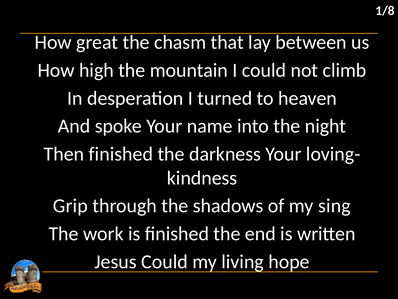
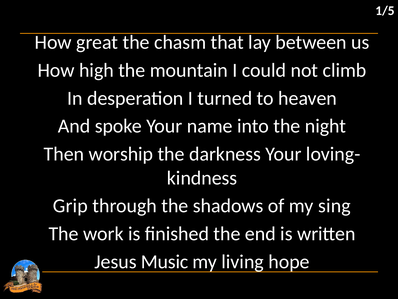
1/8: 1/8 -> 1/5 (385, 11)
Then finished: finished -> worship (121, 154)
Jesus Could: Could -> Music (165, 261)
